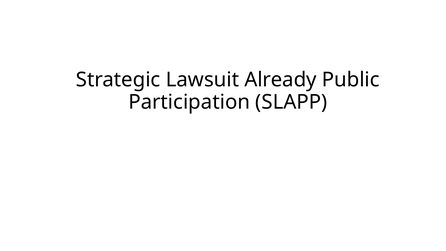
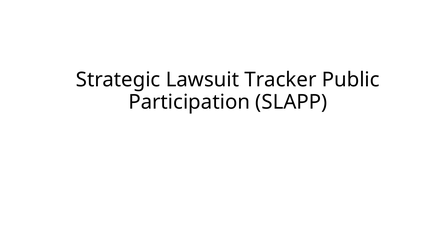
Already: Already -> Tracker (280, 80)
